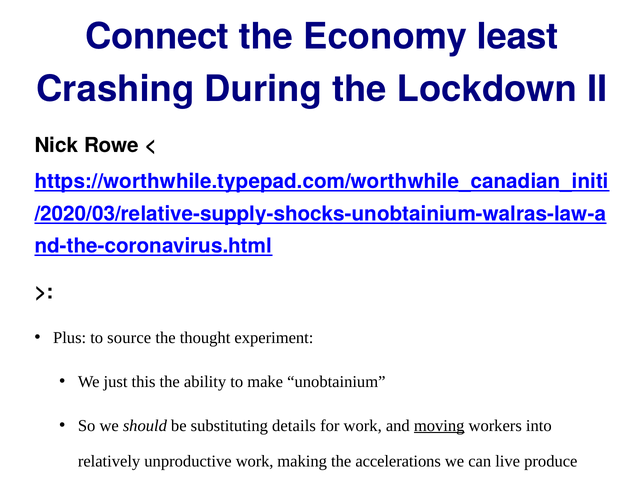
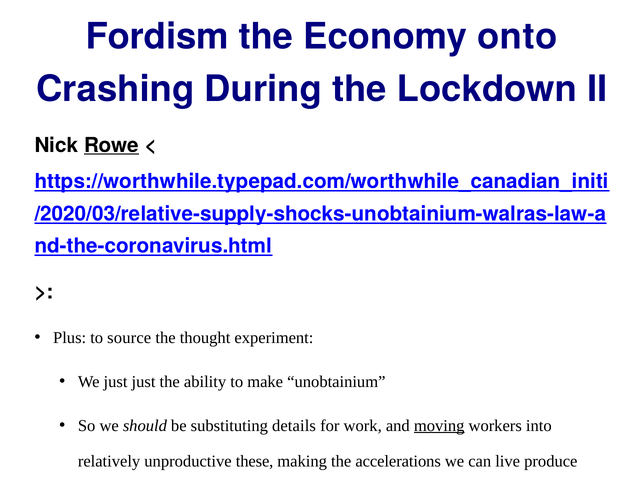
Connect: Connect -> Fordism (157, 37)
least: least -> onto (517, 37)
Rowe underline: none -> present (112, 145)
just this: this -> just (144, 382)
unproductive work: work -> these (255, 461)
